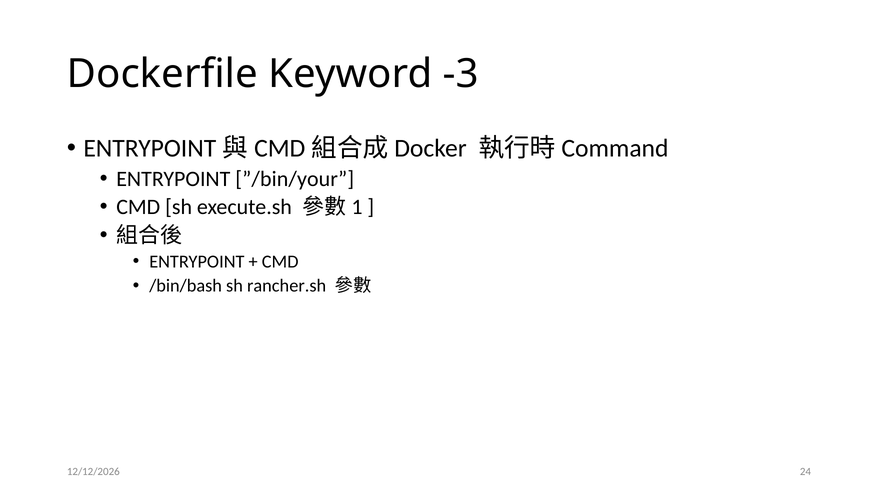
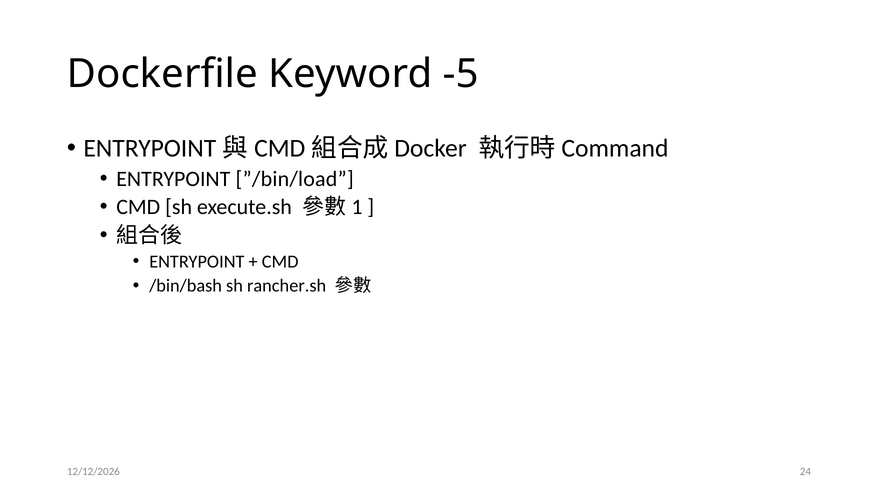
-3: -3 -> -5 (461, 74)
”/bin/your: ”/bin/your -> ”/bin/load (295, 179)
